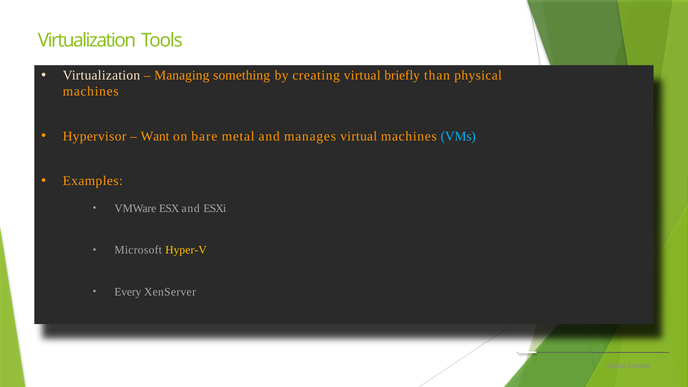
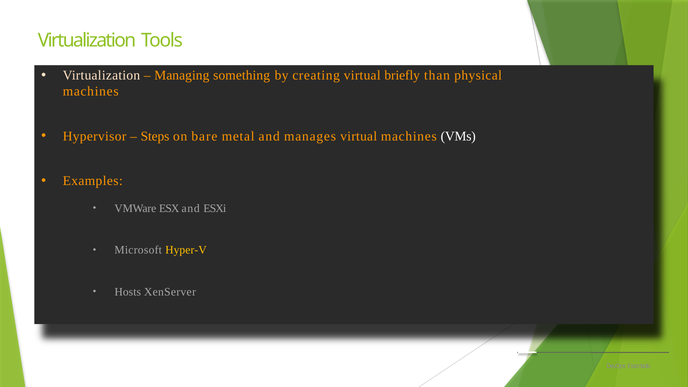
Want: Want -> Steps (155, 136)
VMs colour: light blue -> white (458, 136)
Every: Every -> Hosts (128, 292)
